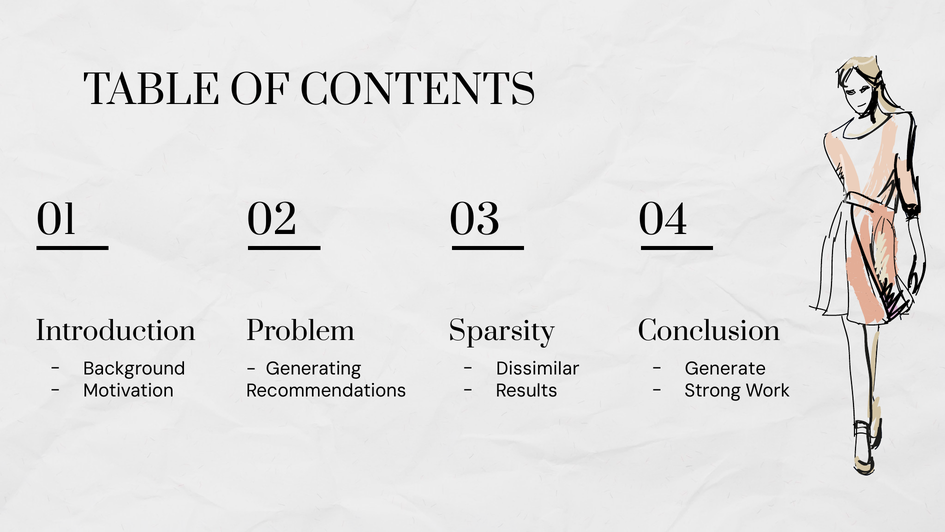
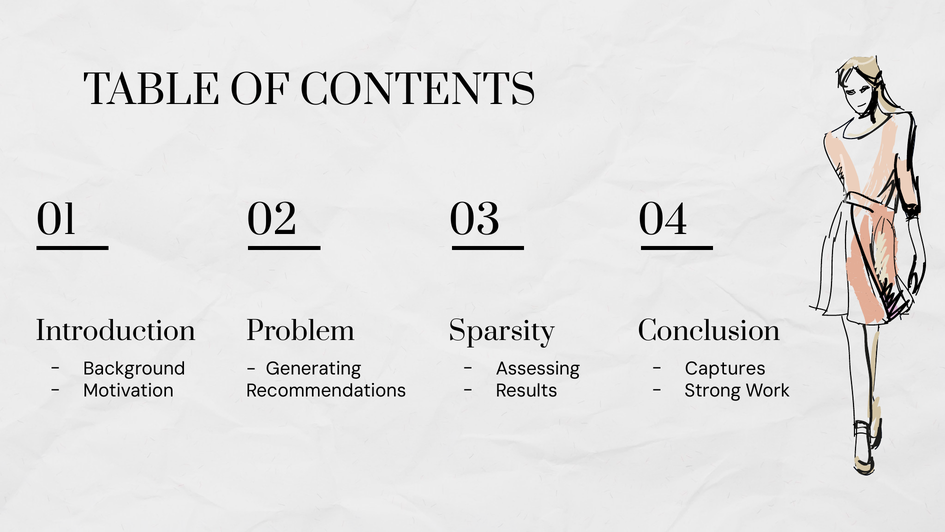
Dissimilar: Dissimilar -> Assessing (538, 369)
Generate: Generate -> Captures (725, 369)
